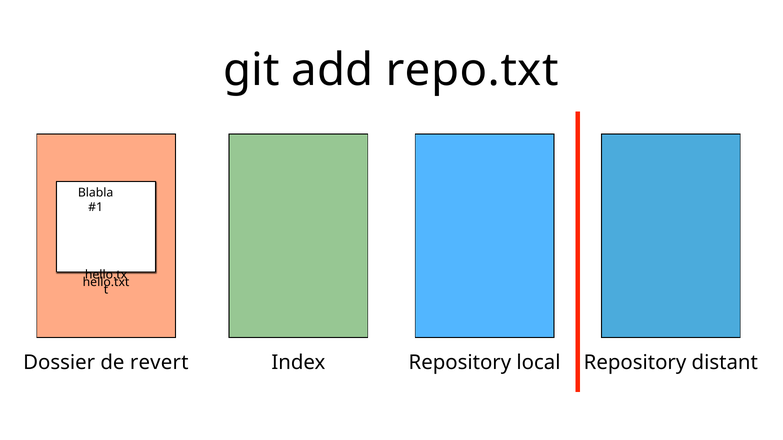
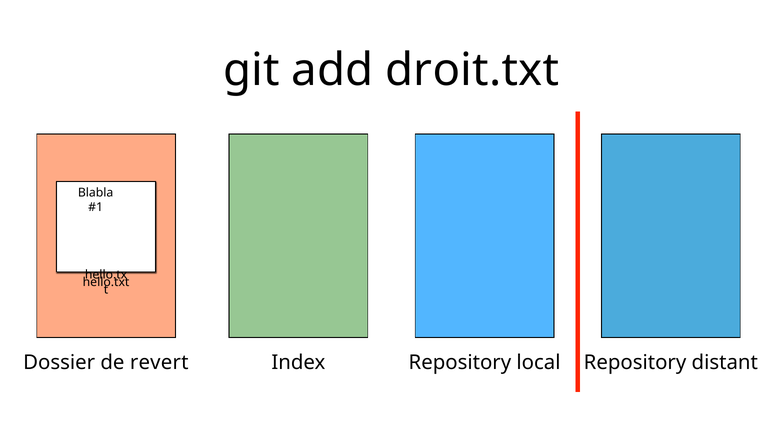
repo.txt: repo.txt -> droit.txt (472, 70)
